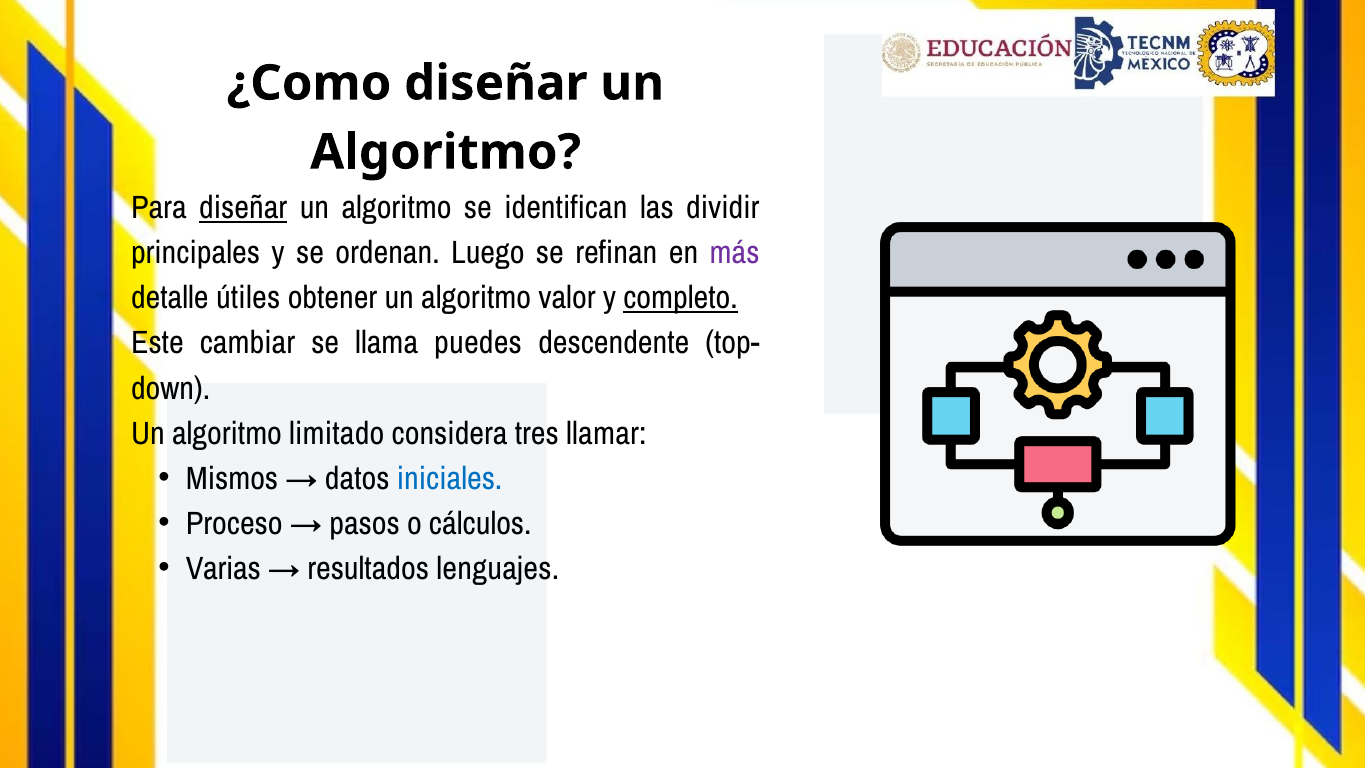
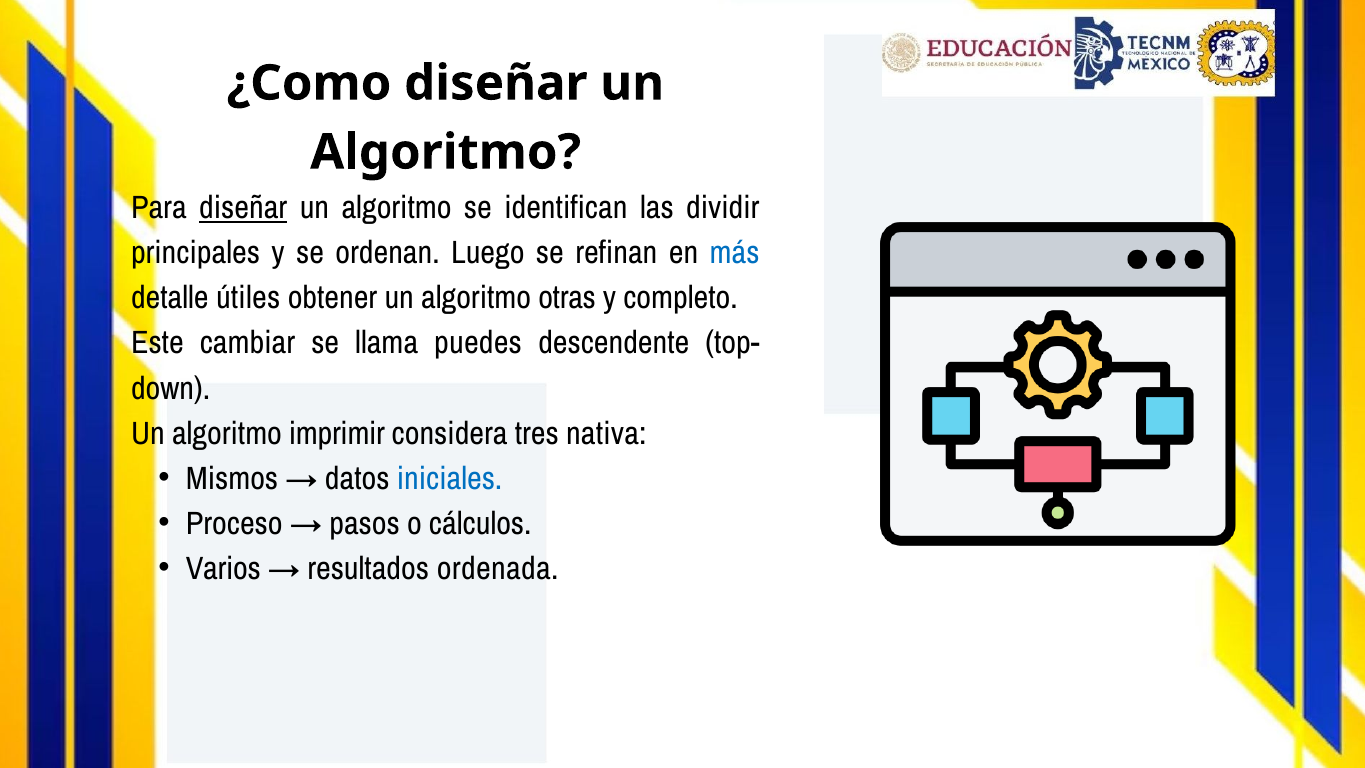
más colour: purple -> blue (735, 253)
valor: valor -> otras (567, 298)
completo underline: present -> none (680, 298)
limitado: limitado -> imprimir (337, 433)
llamar: llamar -> nativa (606, 433)
Varias: Varias -> Varios (223, 569)
lenguajes: lenguajes -> ordenada (498, 569)
